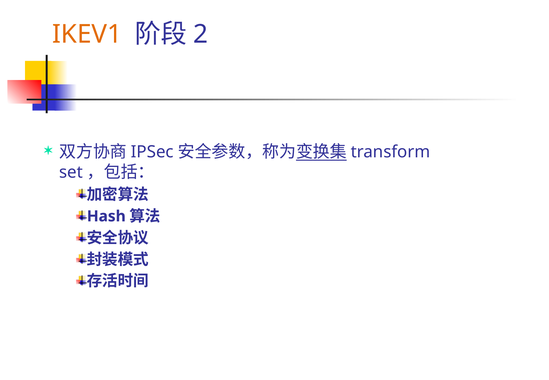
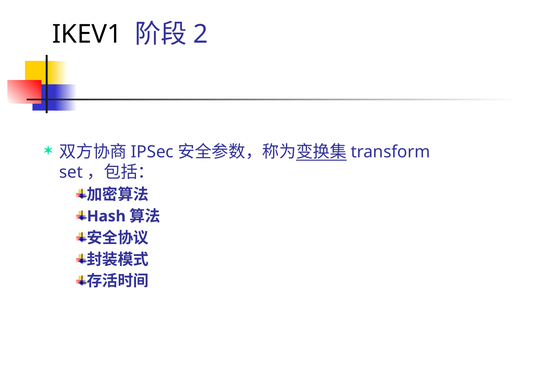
IKEV1 colour: orange -> black (87, 34)
